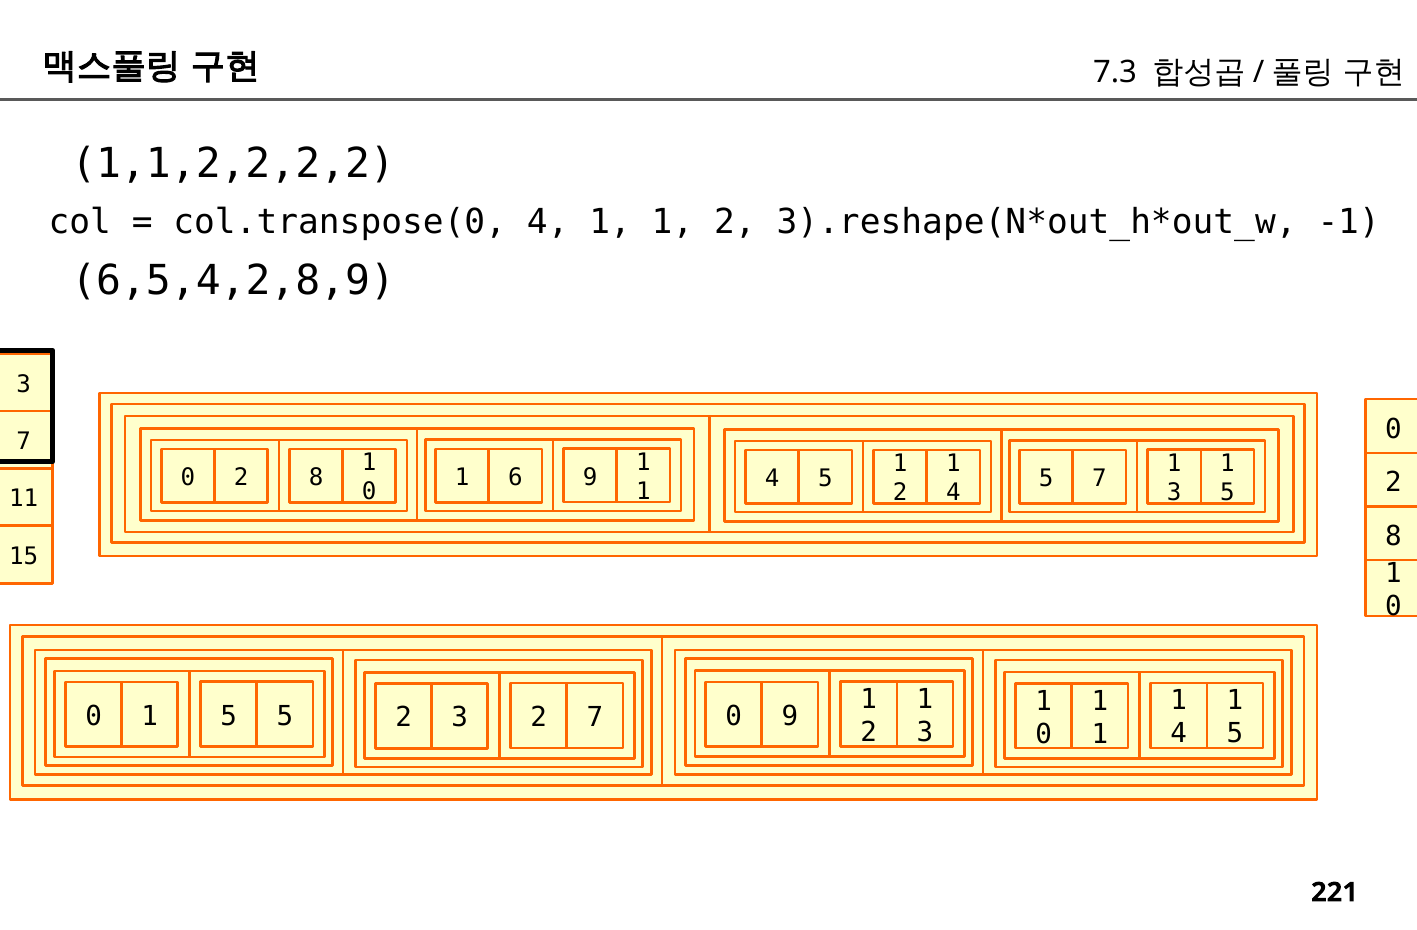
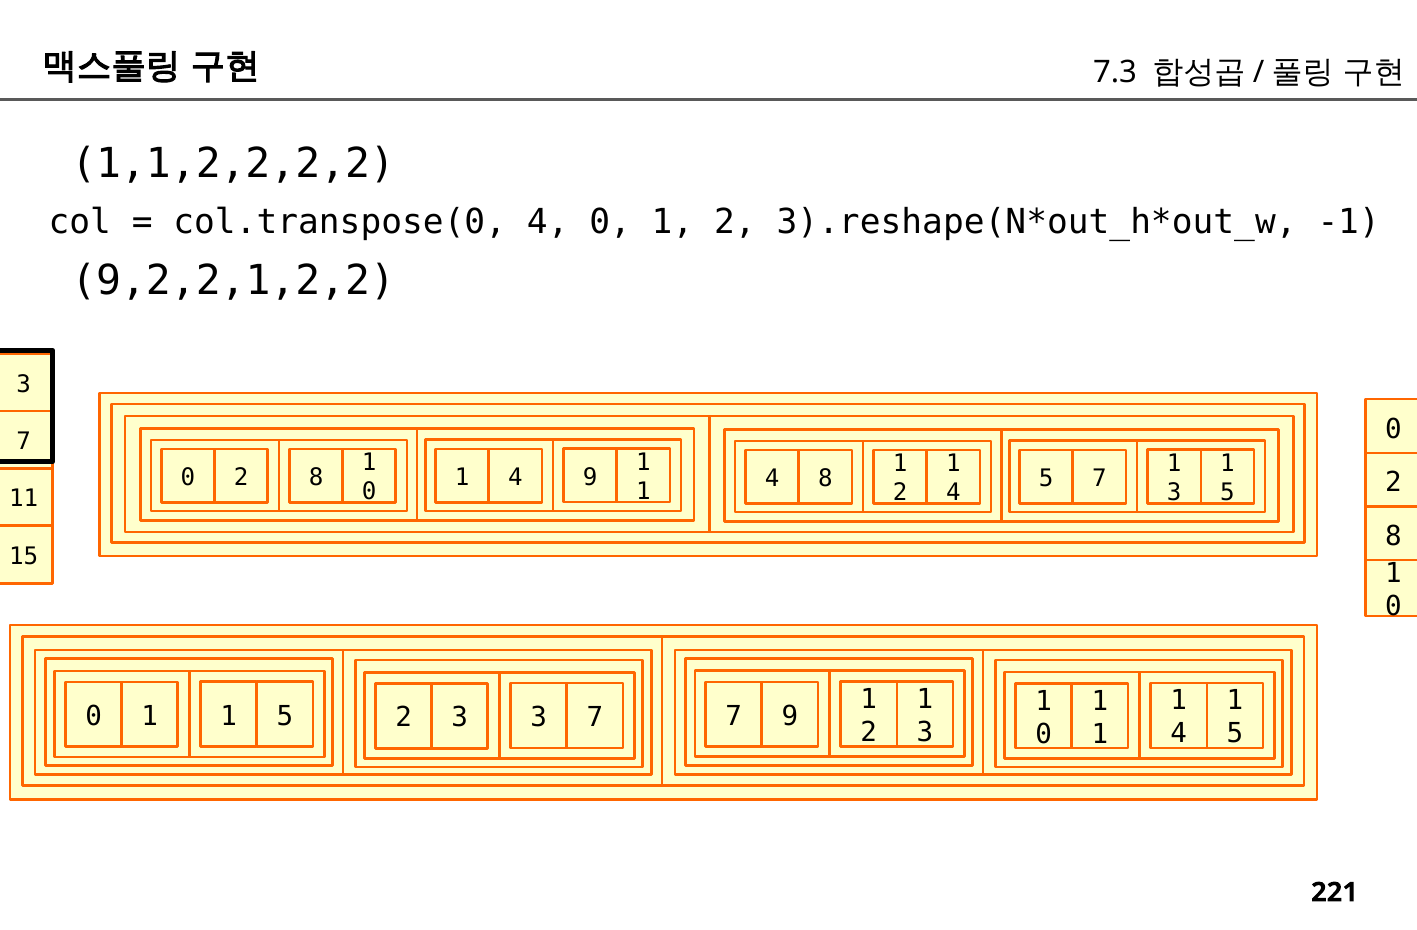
col.transpose(0 4 1: 1 -> 0 (610, 222)
6,5,4,2,8,9: 6,5,4,2,8,9 -> 9,2,2,1,2,2 (233, 281)
6: 6 -> 4 (515, 478)
5: 5 -> 8 (825, 479)
5: 5 -> 1 (229, 717)
3 2: 2 -> 3 (539, 718)
7 0: 0 -> 7 (734, 717)
